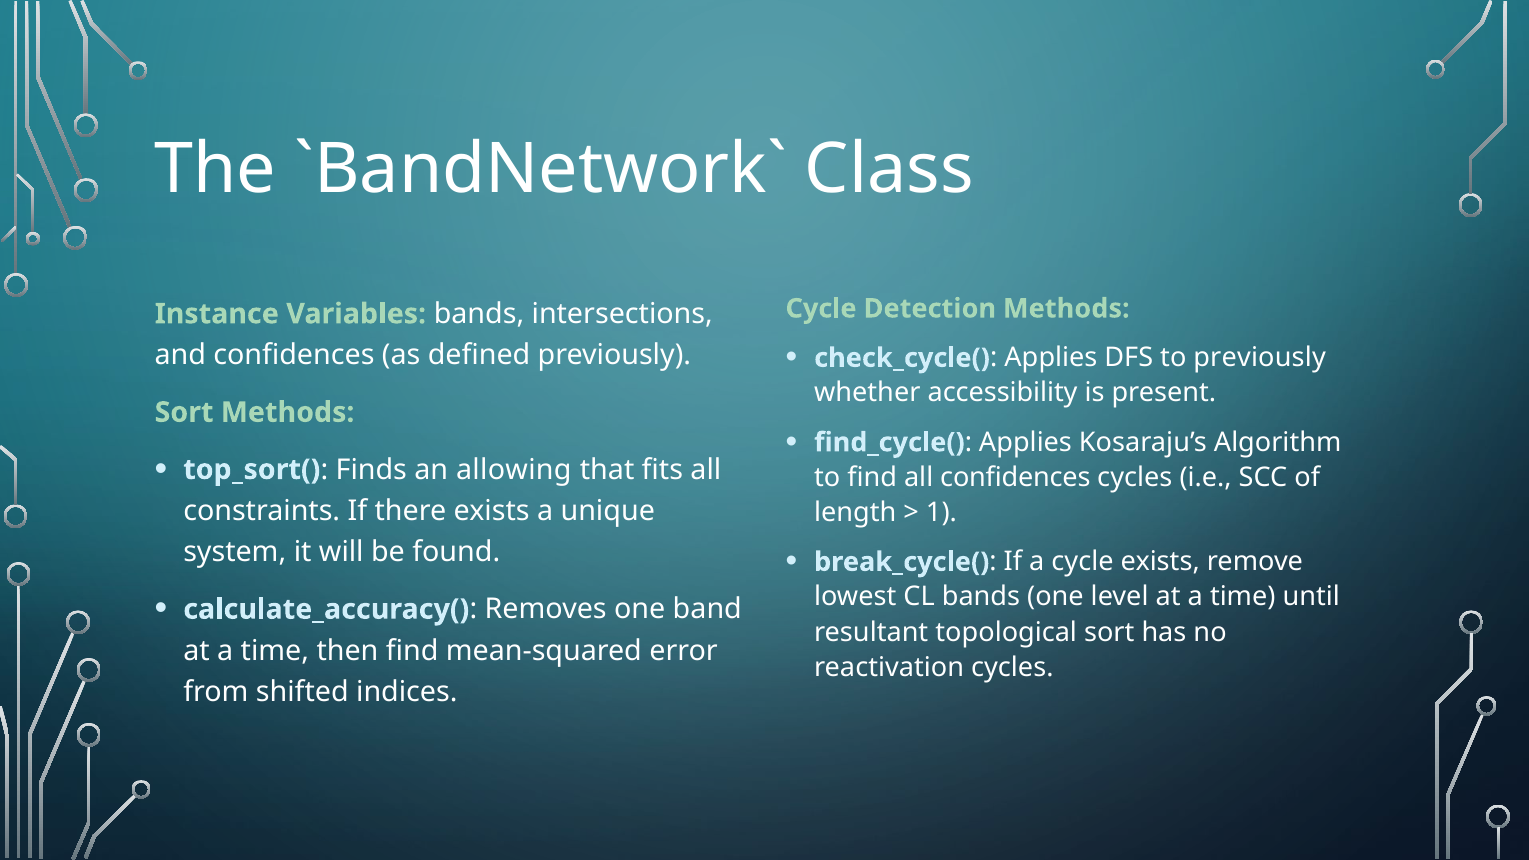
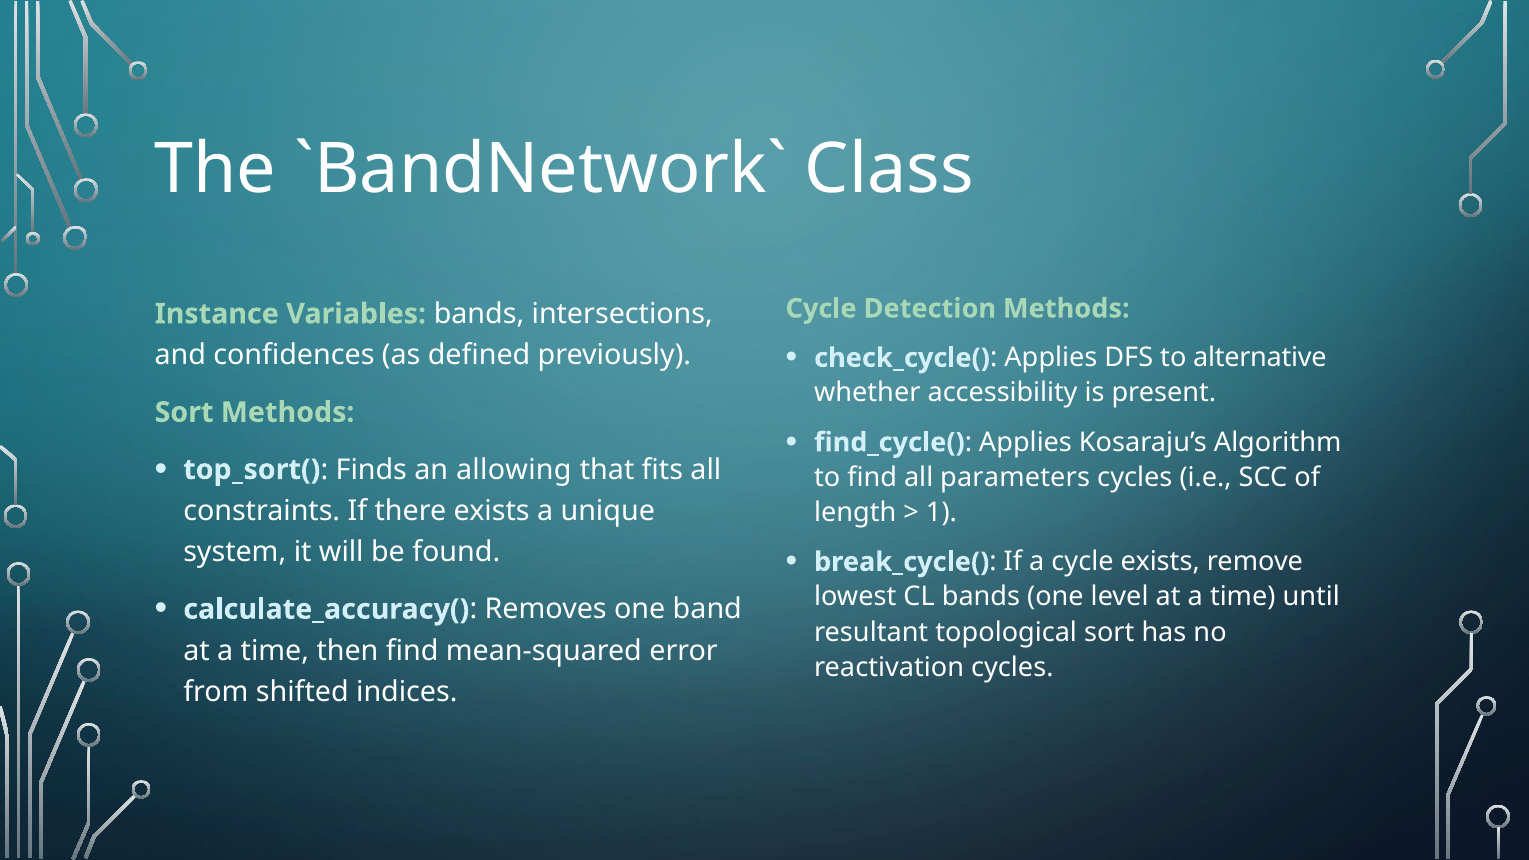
to previously: previously -> alternative (1260, 358)
all confidences: confidences -> parameters (1015, 478)
